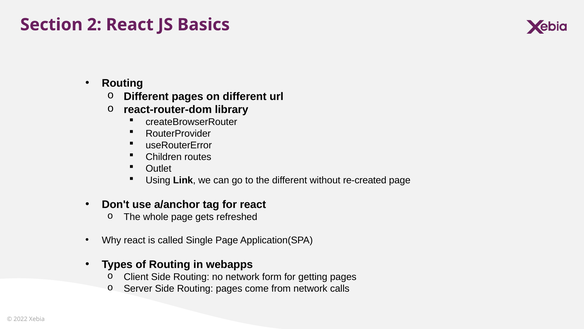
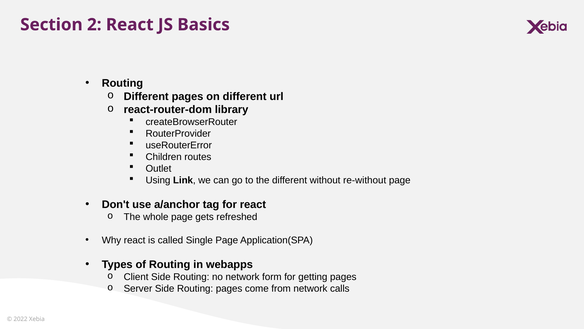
re-created: re-created -> re-without (365, 180)
